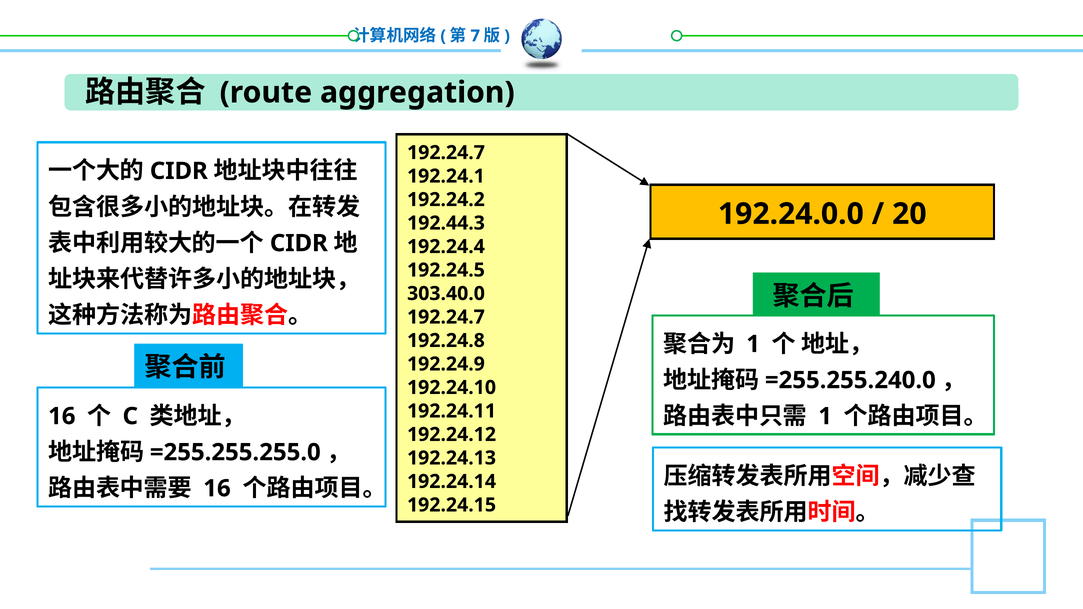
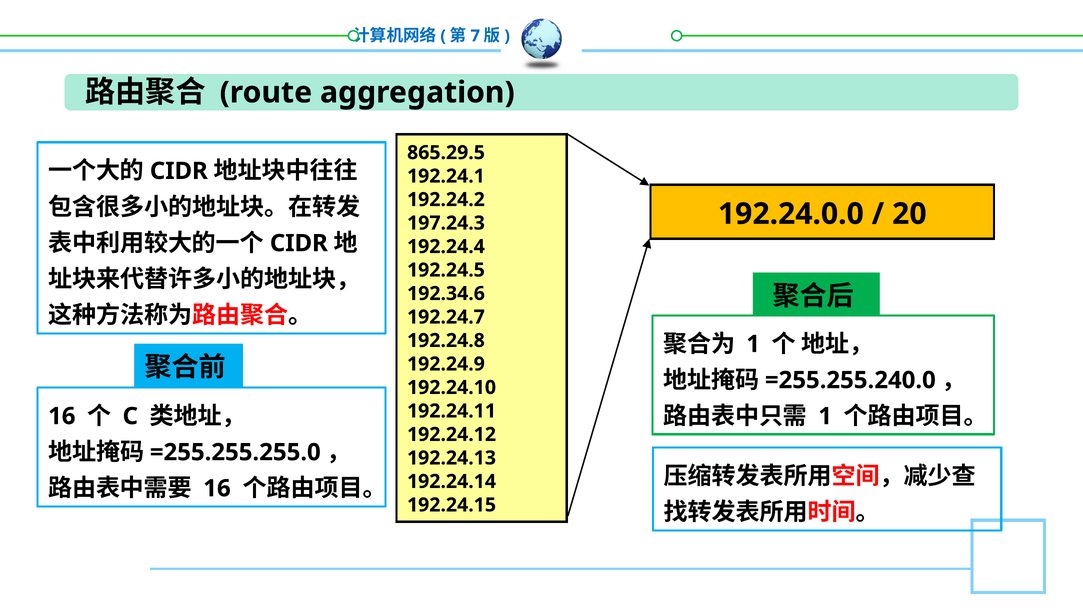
192.24.7: 192.24.7 -> 865.29.5 (446, 153)
192.44.3: 192.44.3 -> 197.24.3 (446, 223)
303.40.0: 303.40.0 -> 192.34.6 (446, 294)
